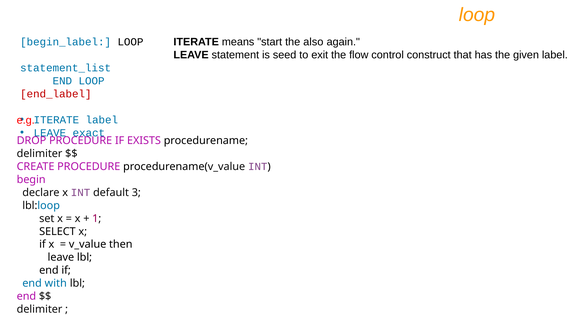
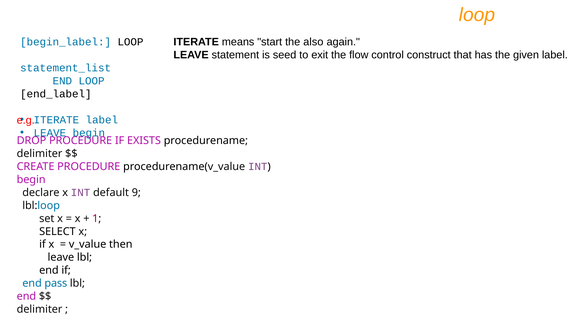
end_label colour: red -> black (56, 94)
LEAVE exact: exact -> begin (89, 133)
3: 3 -> 9 (136, 193)
with: with -> pass (56, 284)
